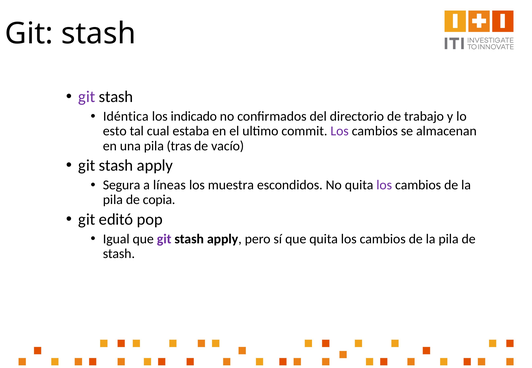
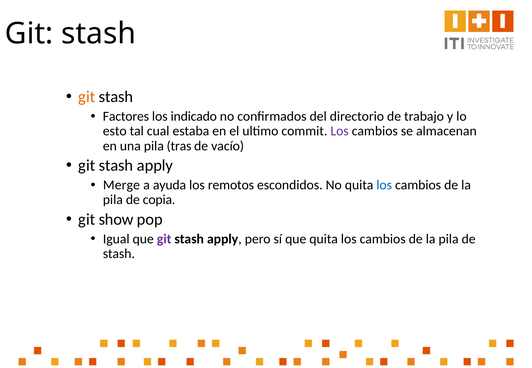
git colour: purple -> orange (87, 97)
Idéntica: Idéntica -> Factores (126, 117)
Segura: Segura -> Merge (121, 185)
líneas: líneas -> ayuda (170, 185)
muestra: muestra -> remotos (231, 185)
los colour: purple -> blue (384, 185)
editó: editó -> show (116, 220)
